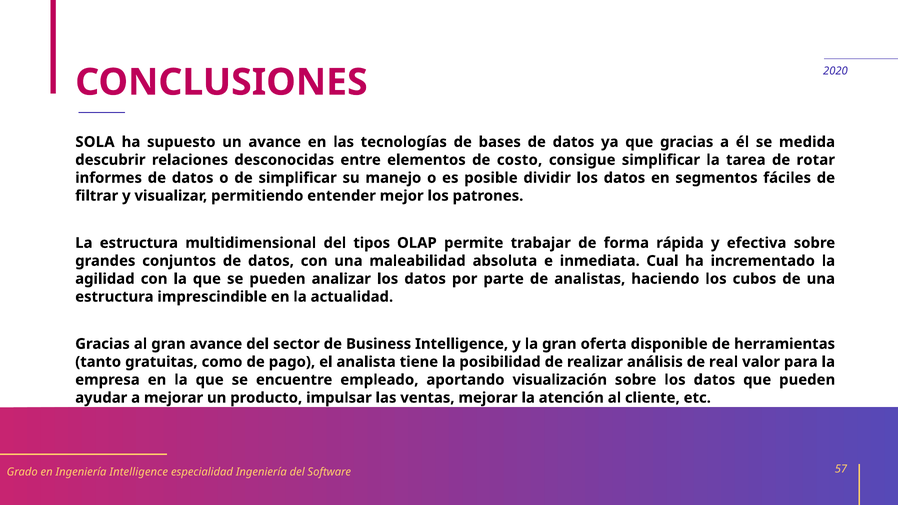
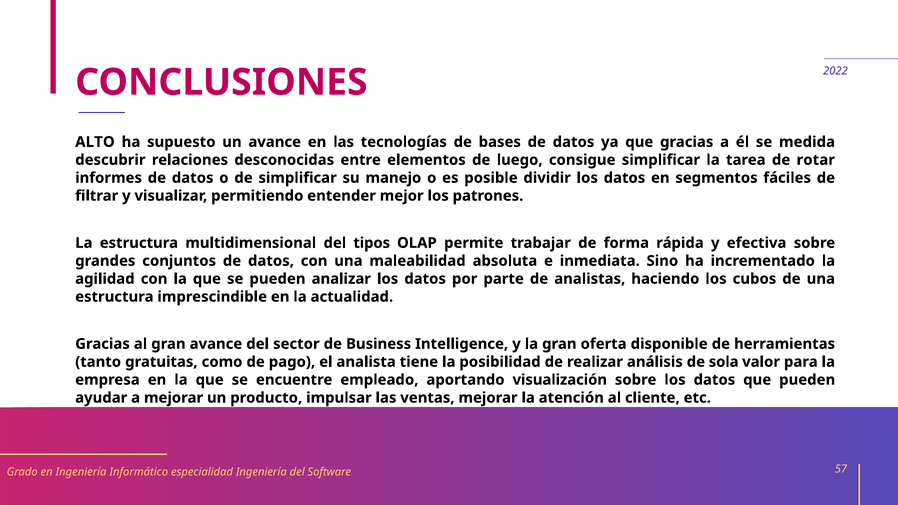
2020: 2020 -> 2022 (835, 71)
SOLA: SOLA -> ALTO (95, 142)
costo: costo -> luego (520, 160)
Cual: Cual -> Sino (662, 261)
real: real -> sola (724, 362)
Ingeniería Intelligence: Intelligence -> Informático (139, 472)
